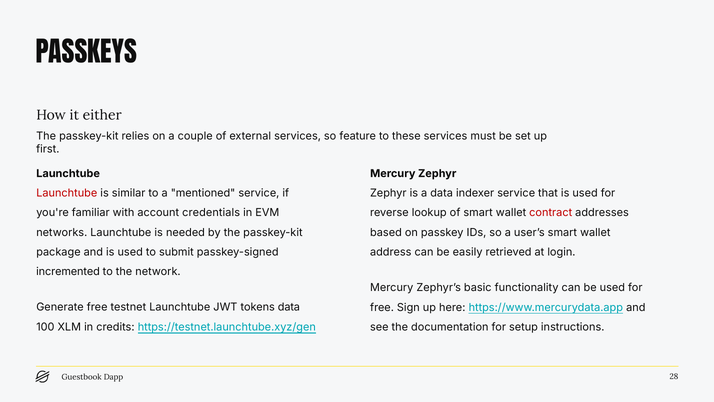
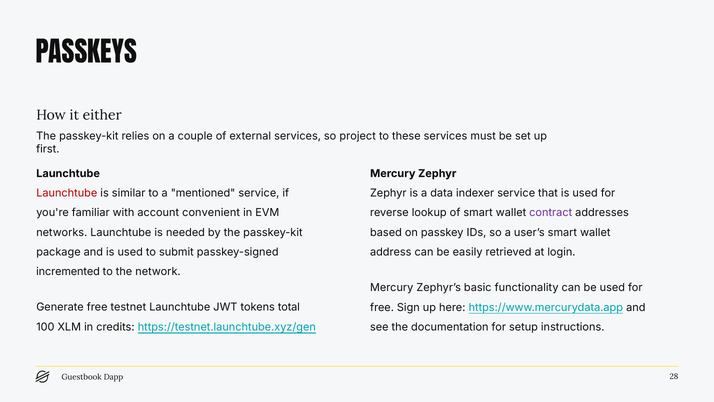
feature: feature -> project (358, 136)
credentials: credentials -> convenient (211, 213)
contract colour: red -> purple (551, 213)
tokens data: data -> total (289, 307)
